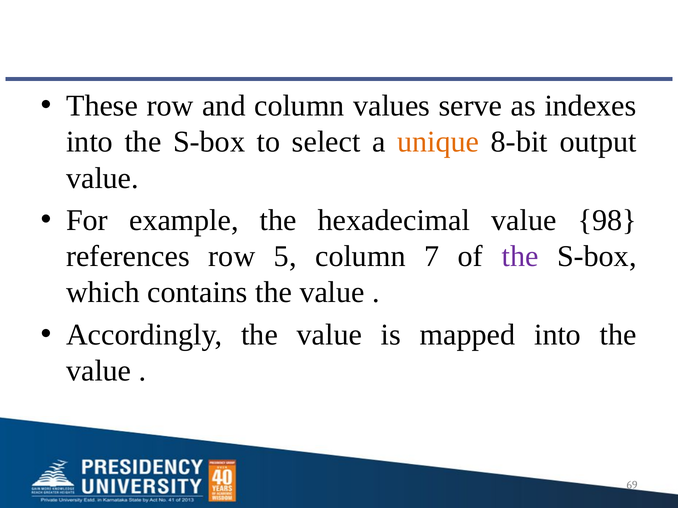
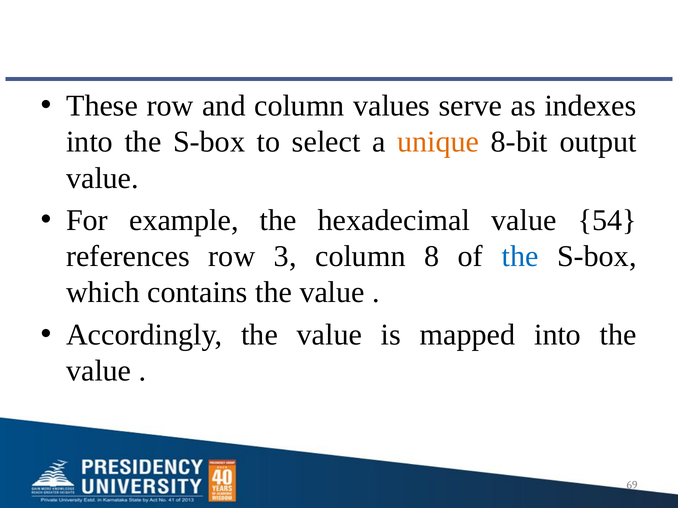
98: 98 -> 54 (607, 220)
5: 5 -> 3 (285, 257)
7: 7 -> 8 (432, 257)
the colour: purple -> blue (520, 257)
